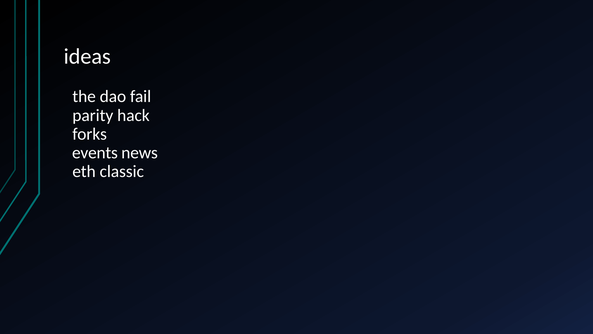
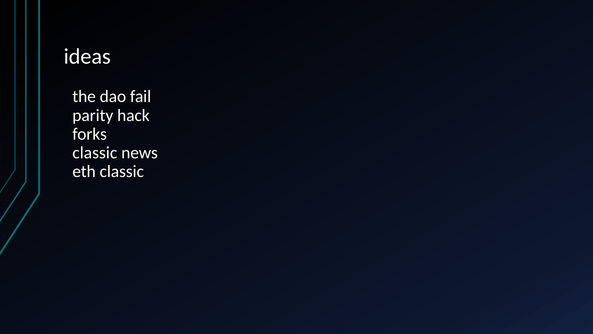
events: events -> classic (95, 153)
